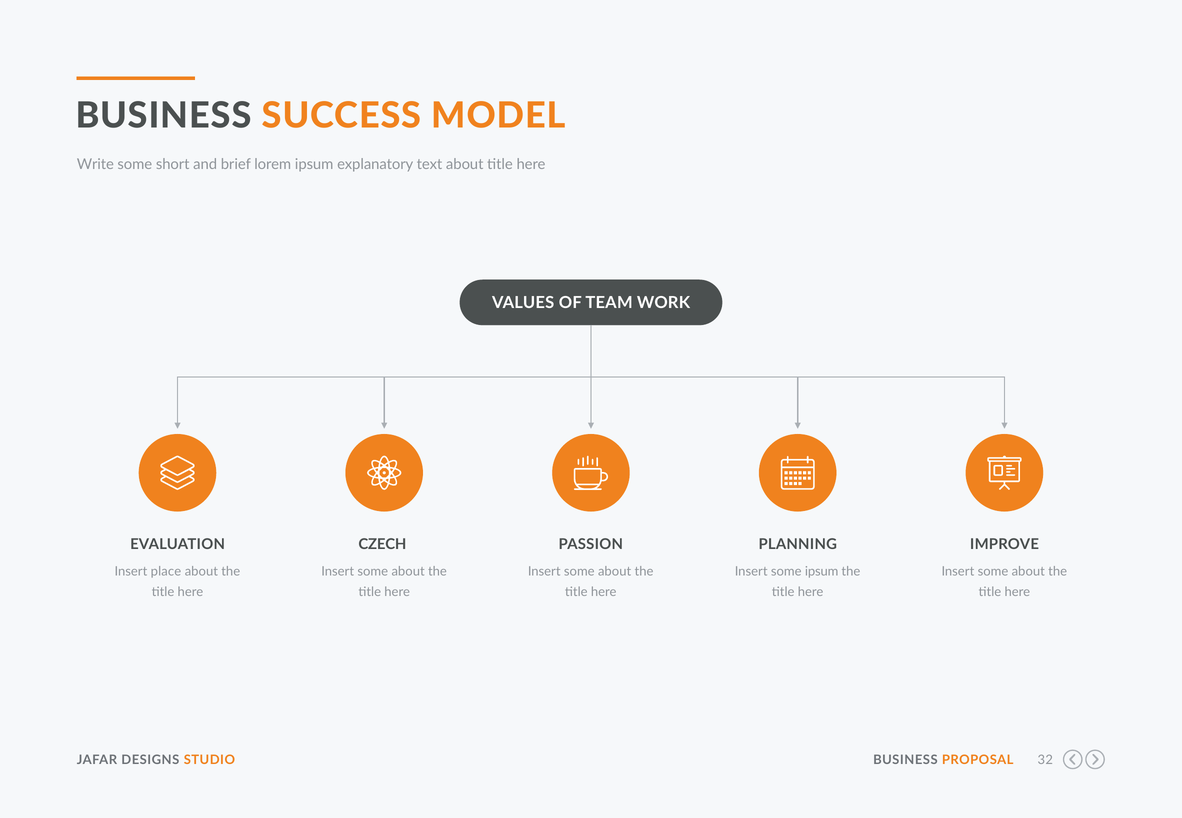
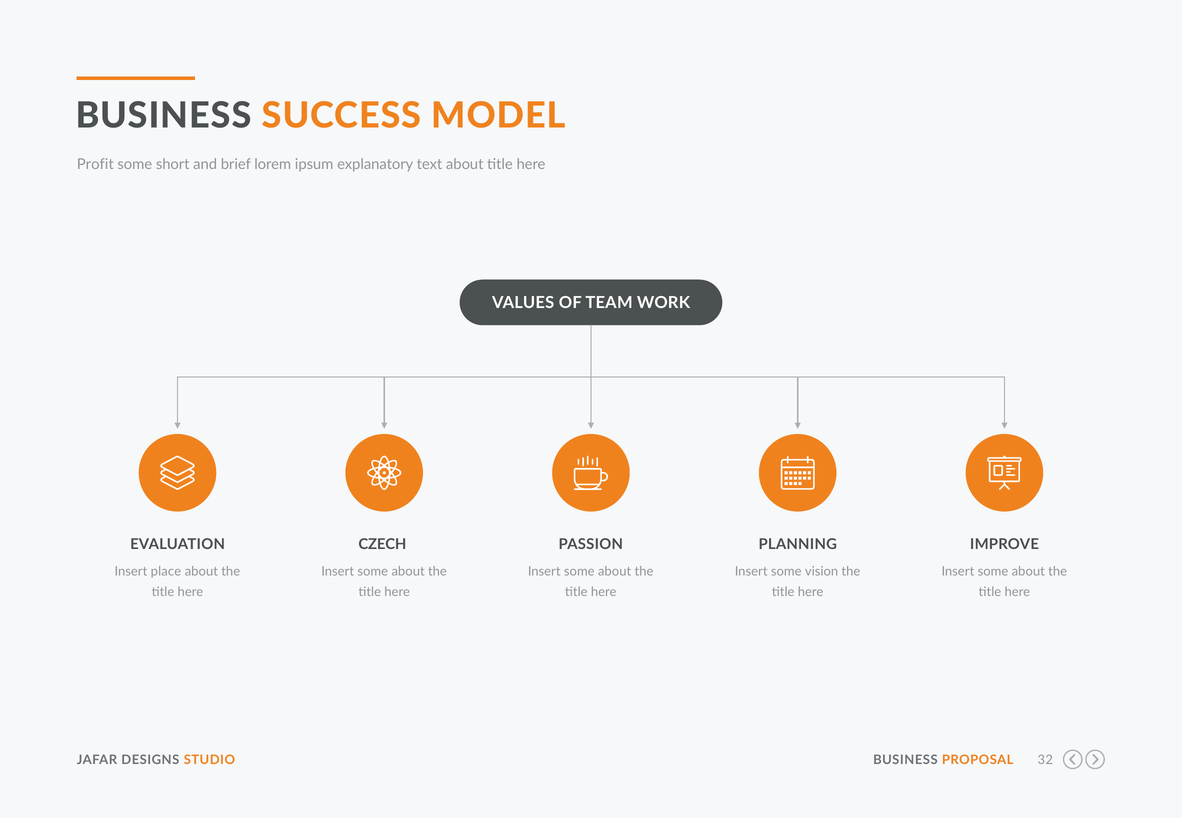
Write: Write -> Profit (95, 164)
some ipsum: ipsum -> vision (822, 572)
